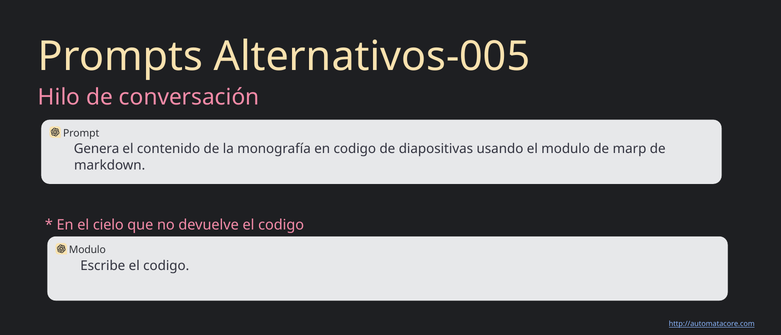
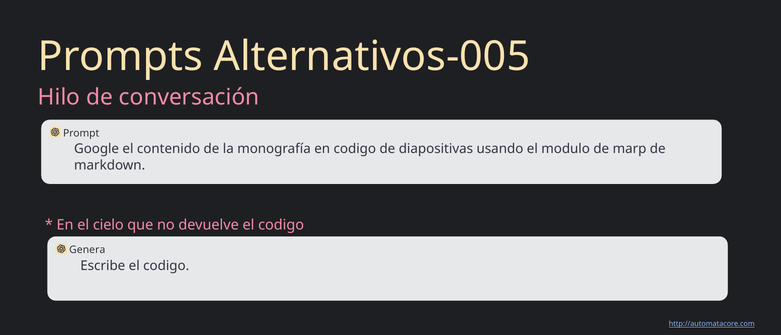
Genera: Genera -> Google (97, 149)
Modulo: Modulo -> Genera (87, 250)
